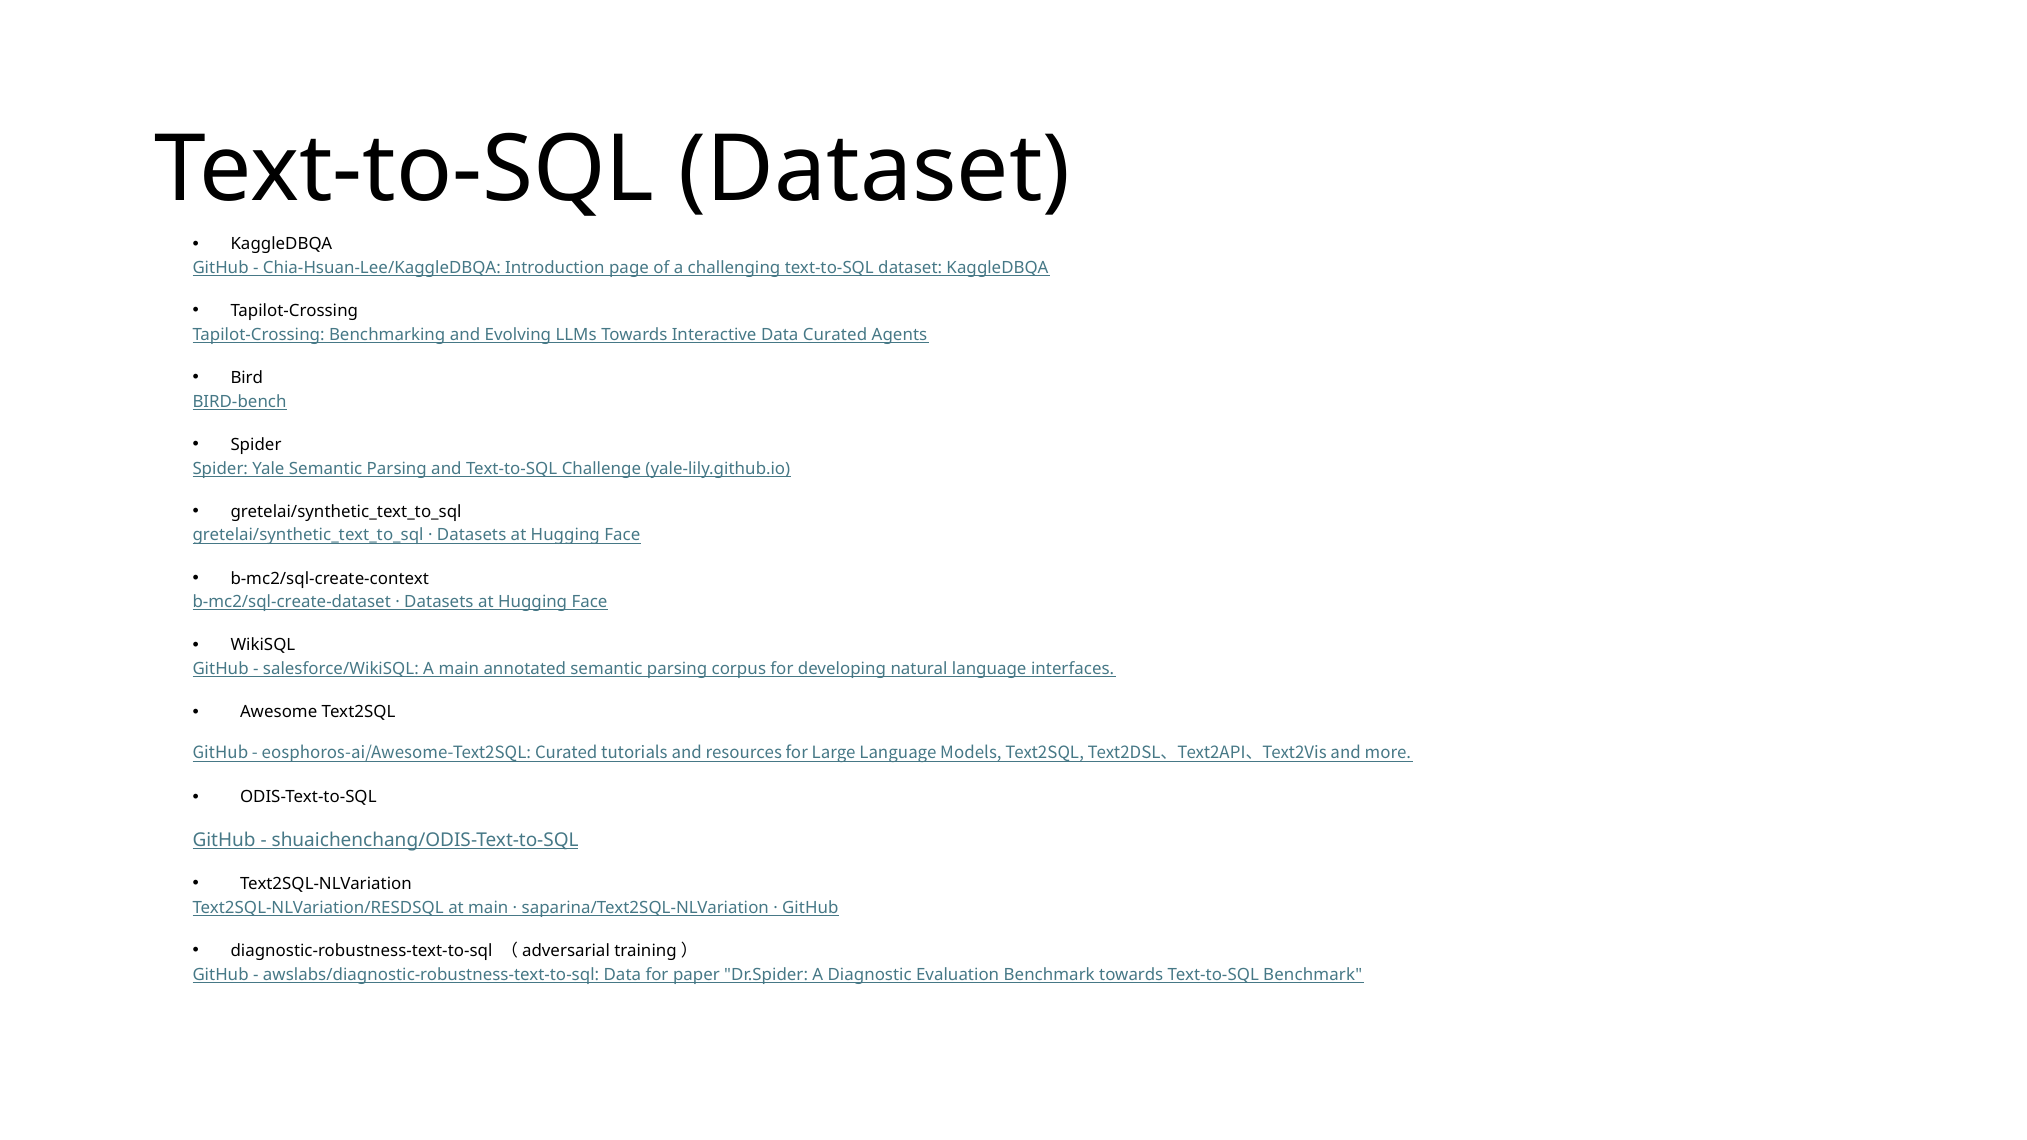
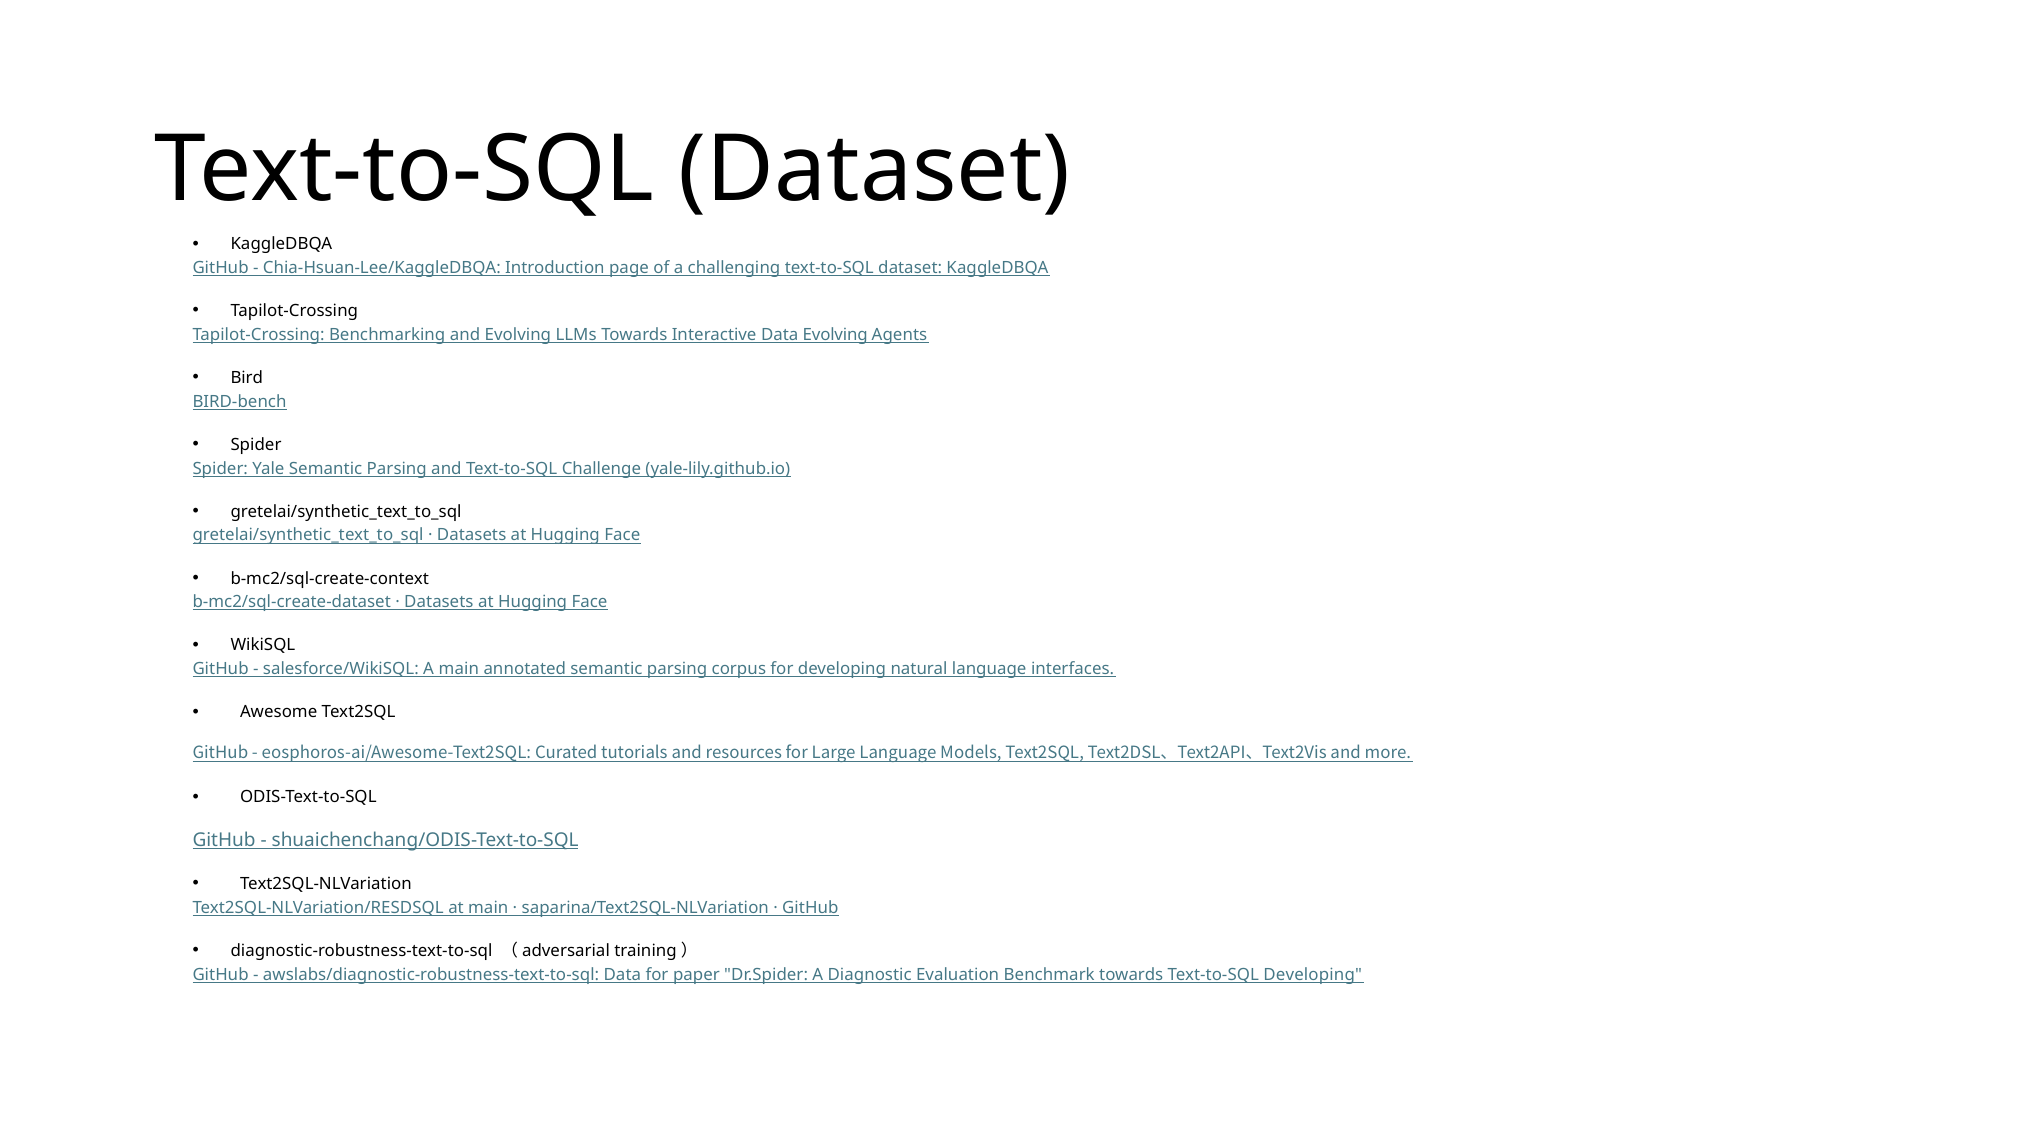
Data Curated: Curated -> Evolving (835, 335)
Text-to-SQL Benchmark: Benchmark -> Developing (1313, 975)
